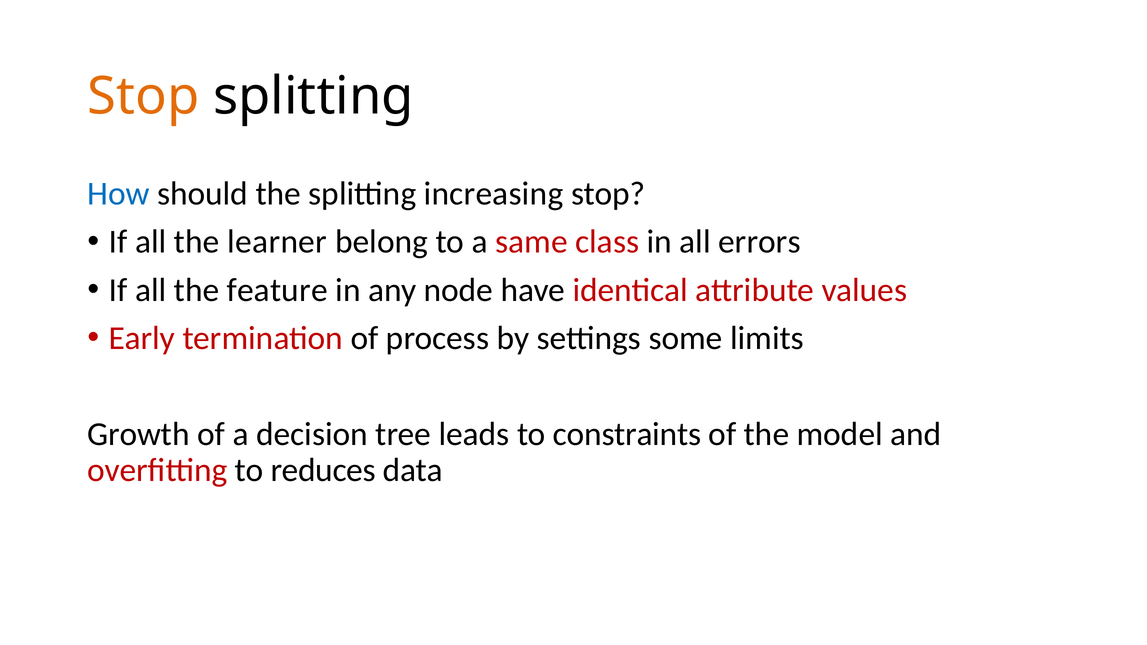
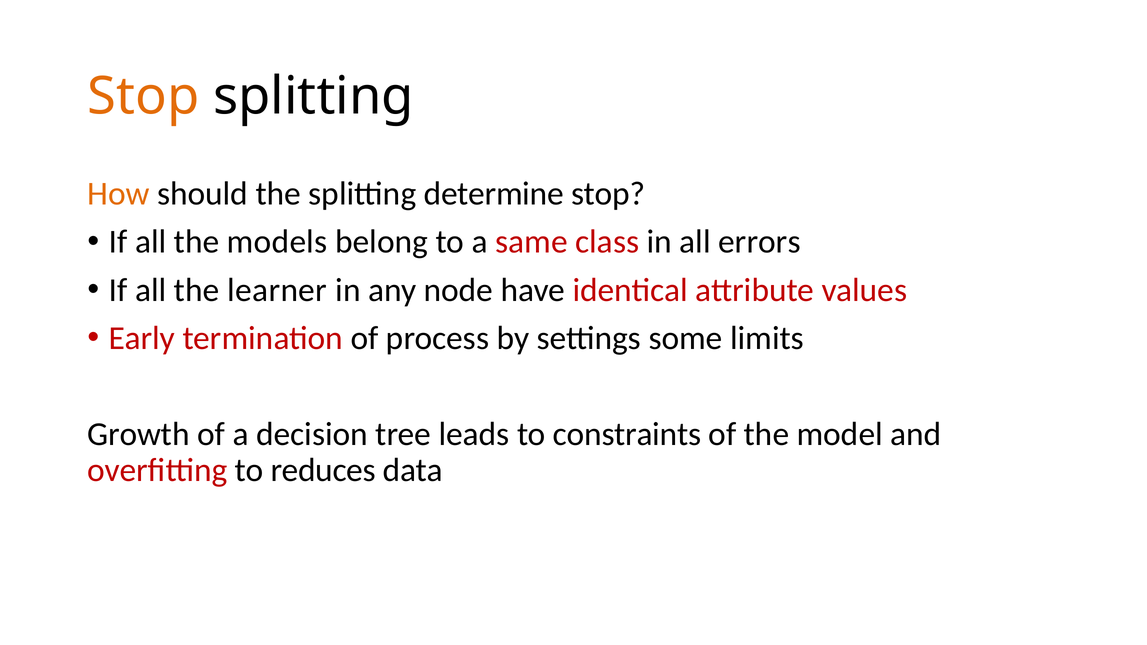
How colour: blue -> orange (119, 194)
increasing: increasing -> determine (494, 194)
learner: learner -> models (277, 242)
feature: feature -> learner (277, 290)
